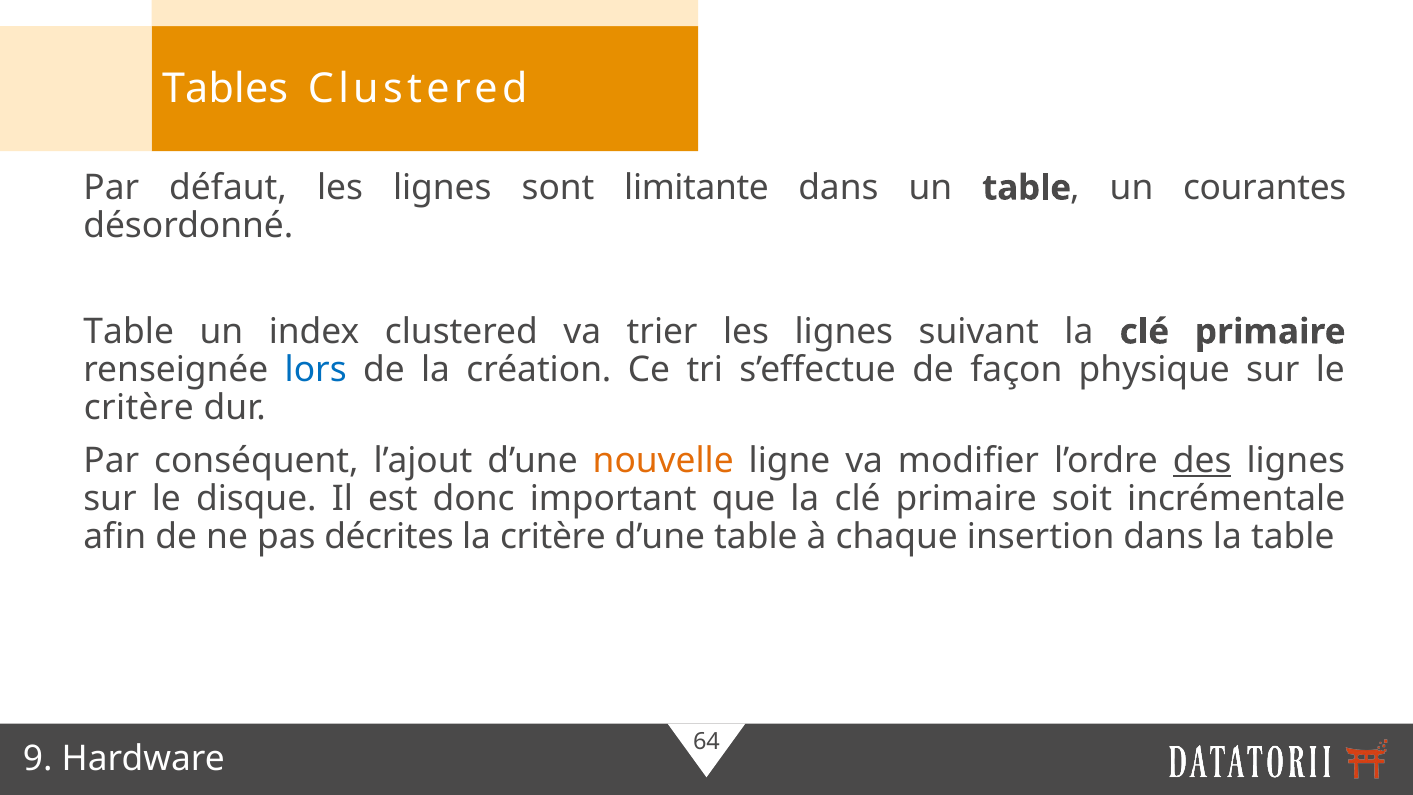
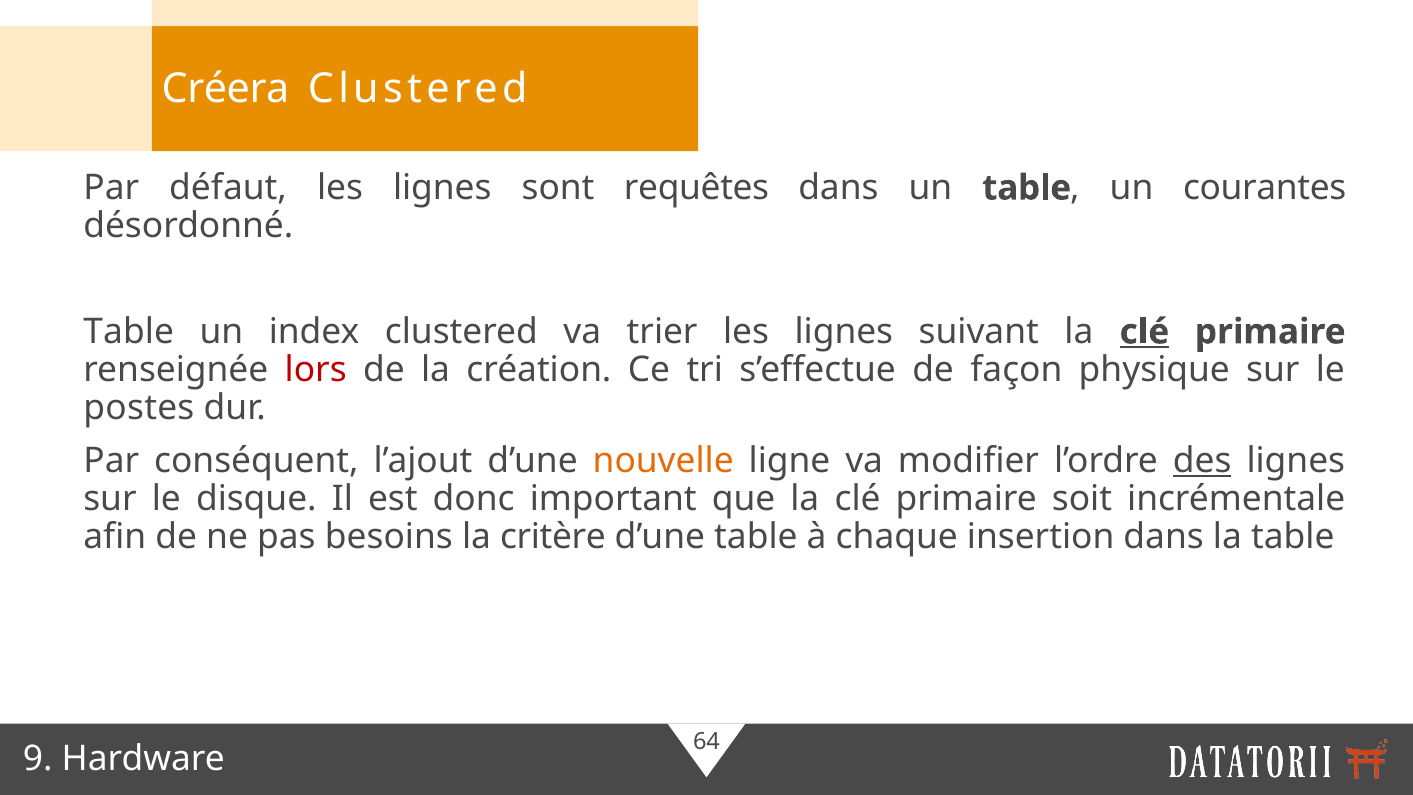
Tables: Tables -> Créera (225, 88)
limitante: limitante -> requêtes (697, 188)
clé underline: none -> present (1144, 332)
lors colour: blue -> red (316, 370)
critère: critère -> postes (139, 408)
décrites: décrites -> besoins (389, 537)
